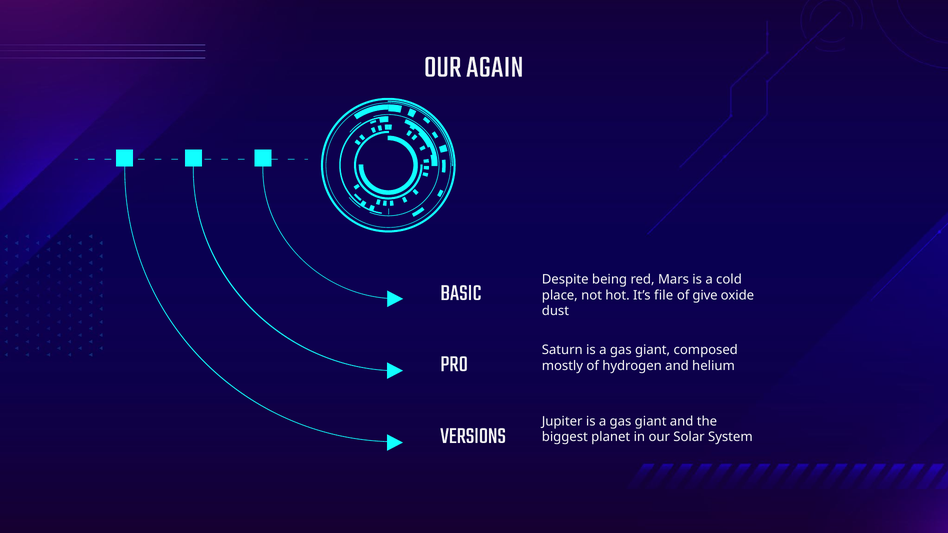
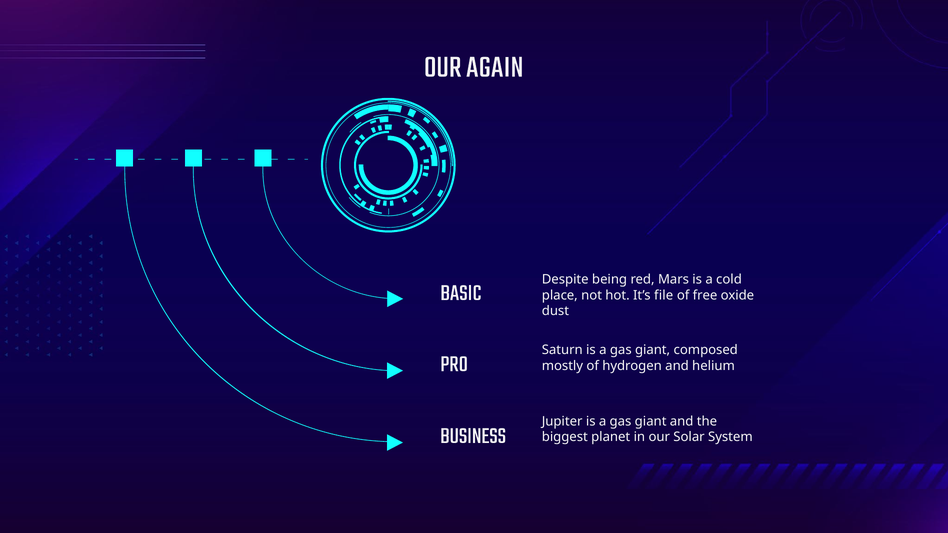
give: give -> free (705, 295)
VERSIONS: VERSIONS -> BUSINESS (473, 435)
